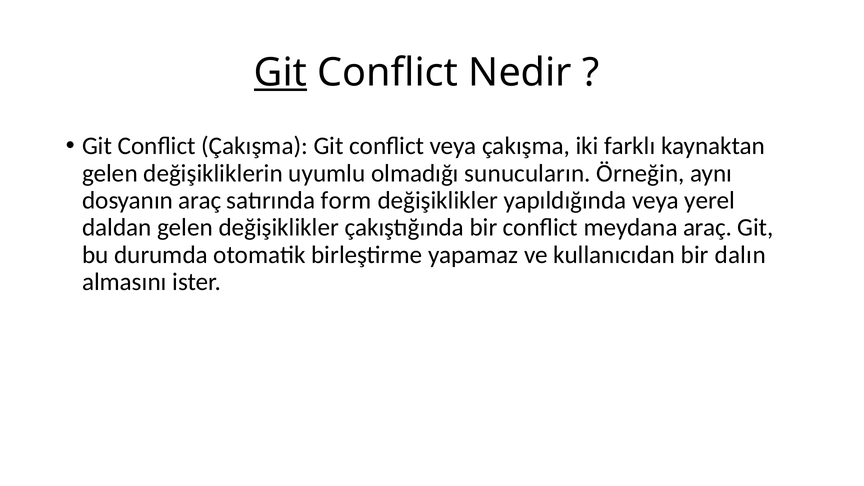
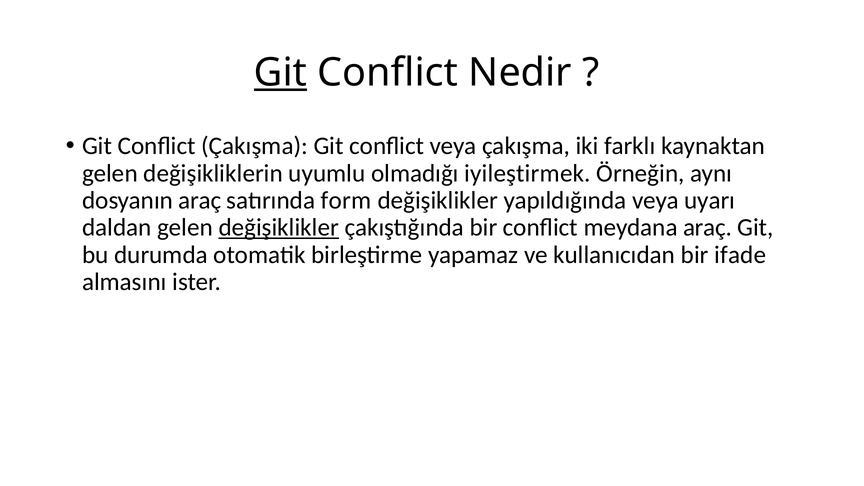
sunucuların: sunucuların -> iyileştirmek (528, 173)
yerel: yerel -> uyarı (710, 200)
değişiklikler underline: none -> present (279, 228)
dalın: dalın -> ifade (740, 255)
